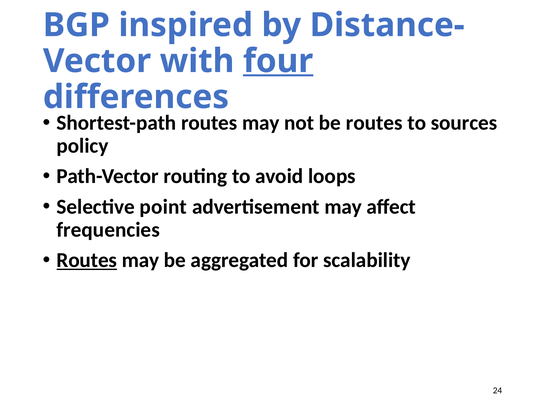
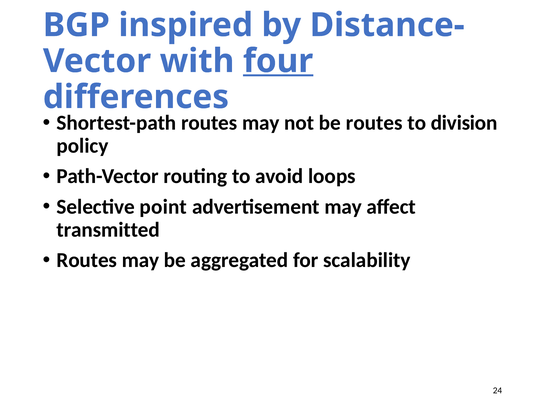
sources: sources -> division (464, 123)
frequencies: frequencies -> transmitted (108, 230)
Routes underline: present -> none (87, 260)
